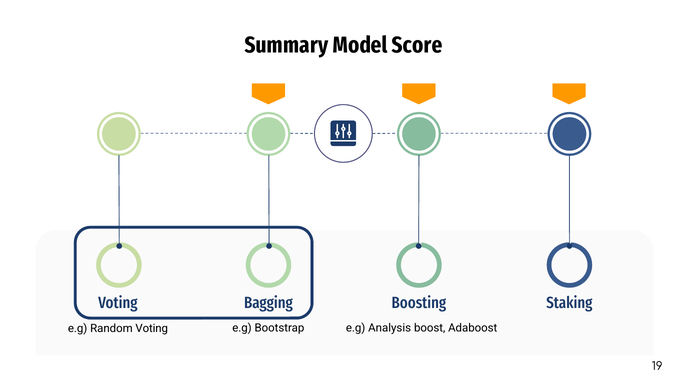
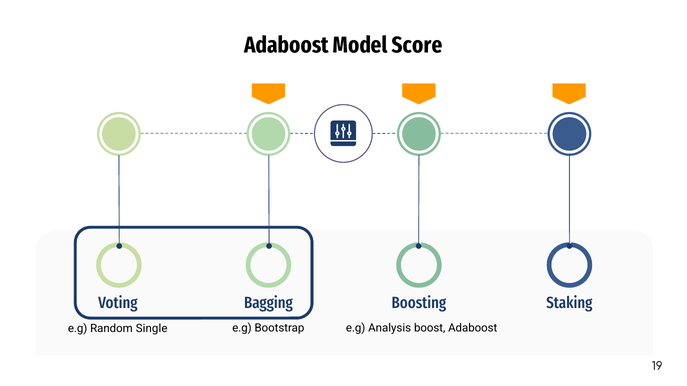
Summary: Summary -> Adaboost (287, 45)
Random Voting: Voting -> Single (152, 329)
